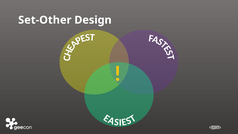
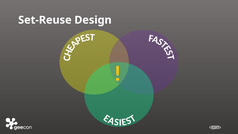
Set-Other: Set-Other -> Set-Reuse (45, 20)
